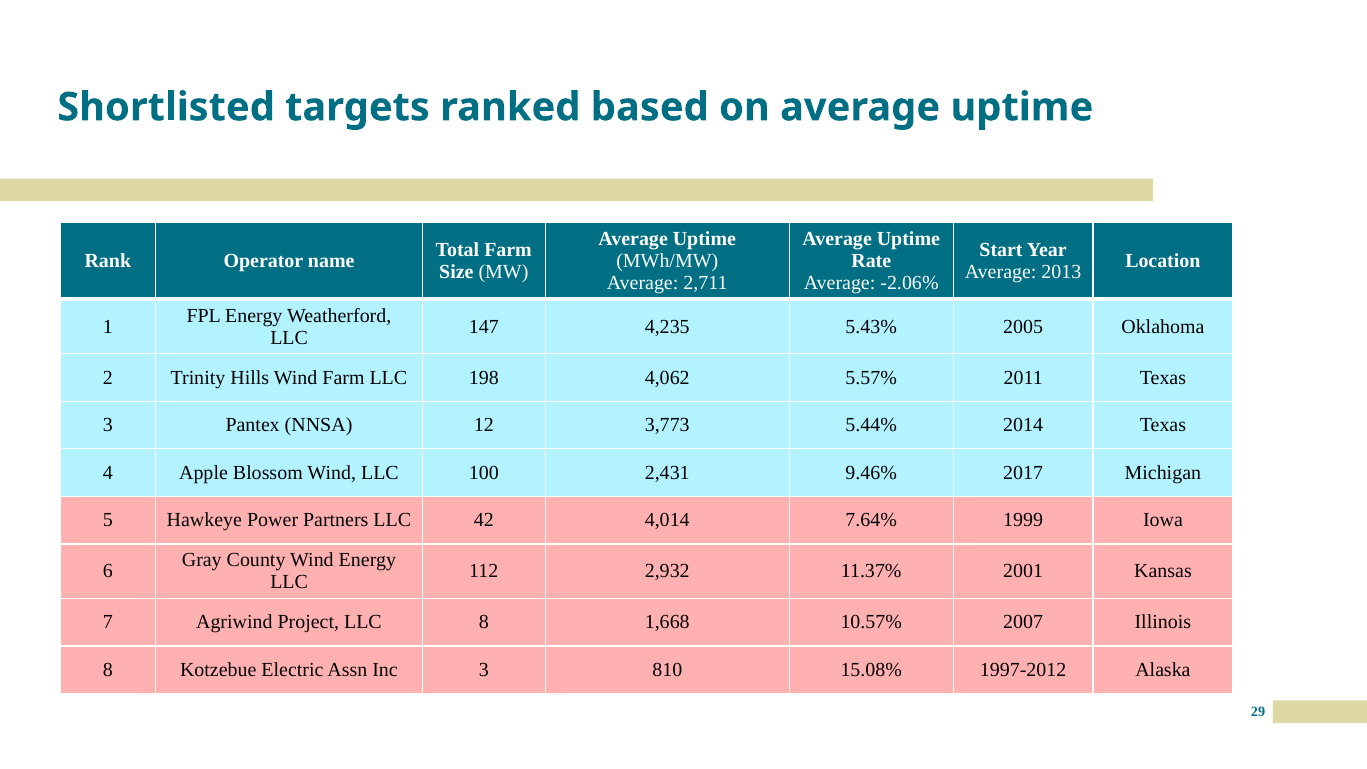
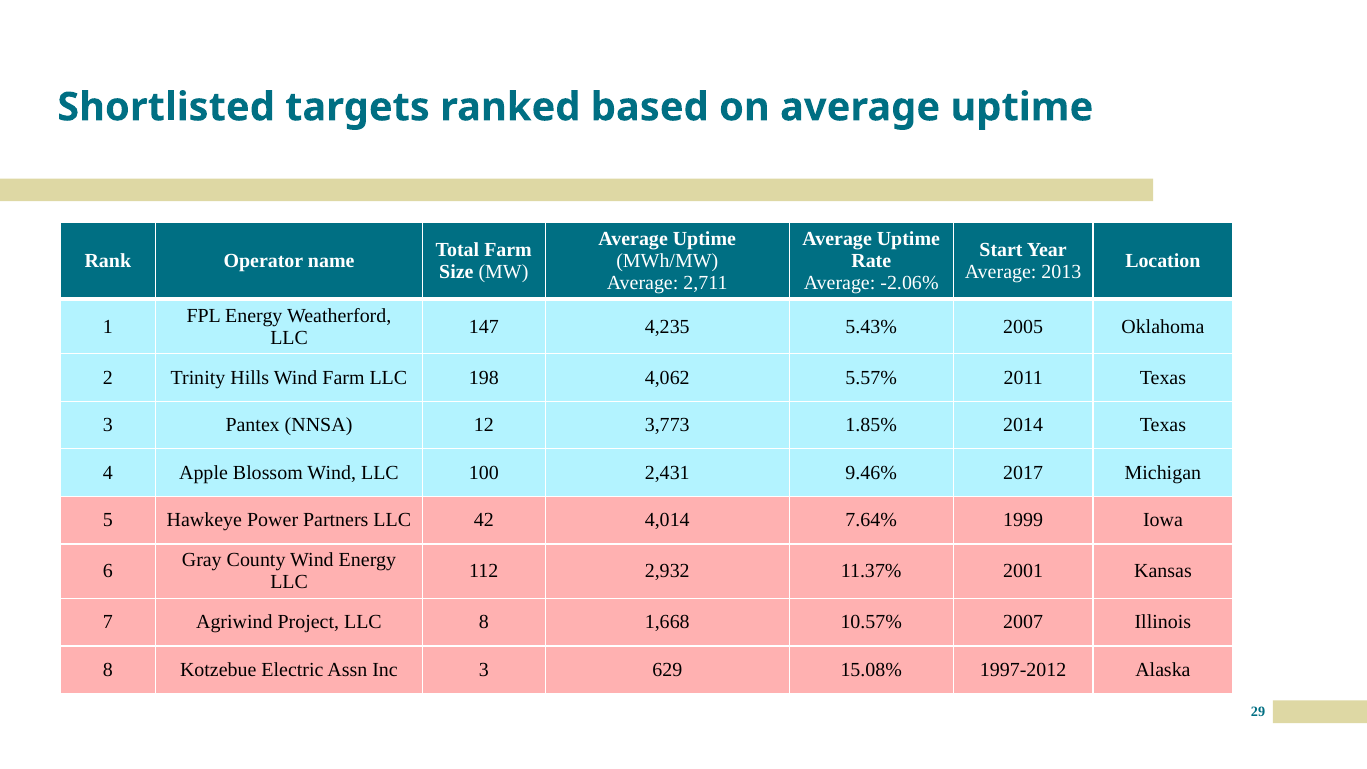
5.44%: 5.44% -> 1.85% (871, 425)
810: 810 -> 629 (667, 670)
